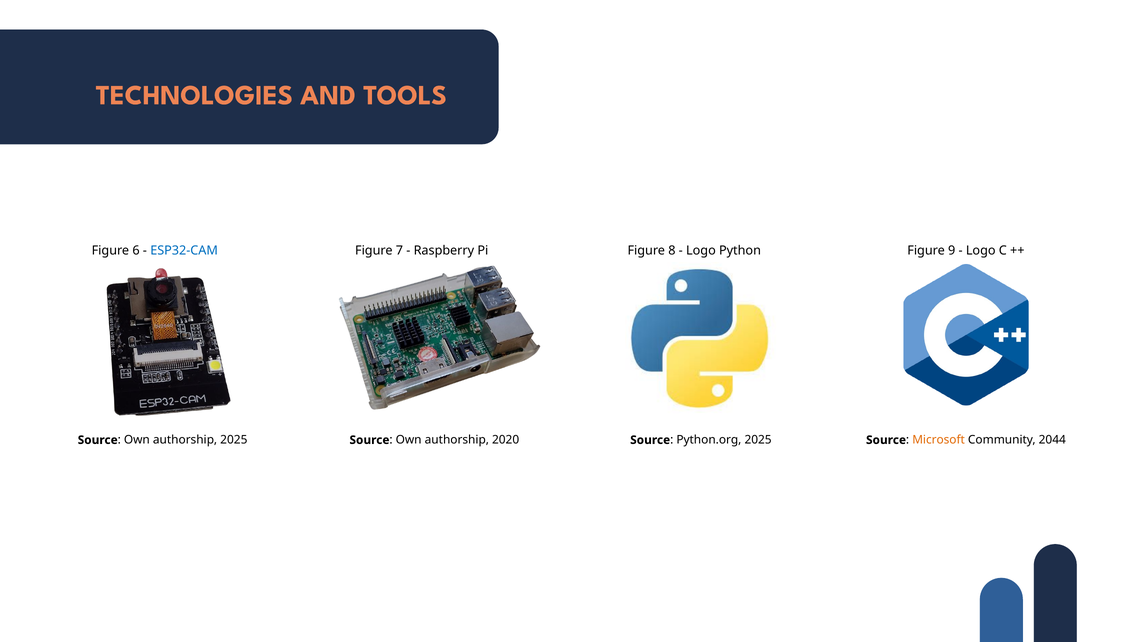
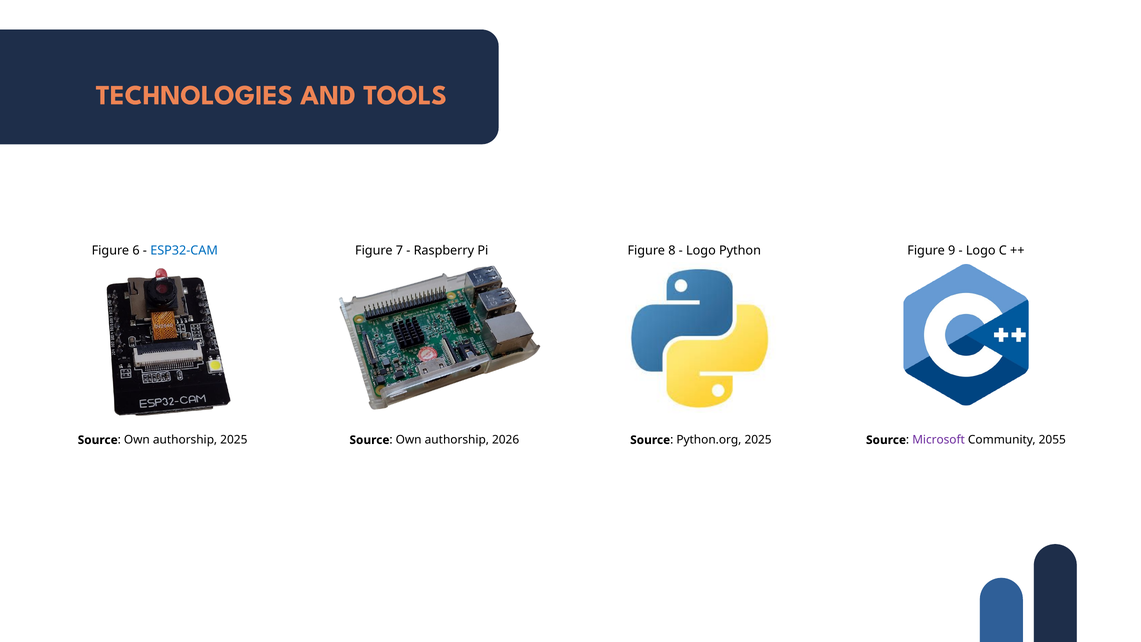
2020: 2020 -> 2026 (506, 440)
Microsoft colour: orange -> purple (939, 440)
2044: 2044 -> 2055 (1052, 440)
